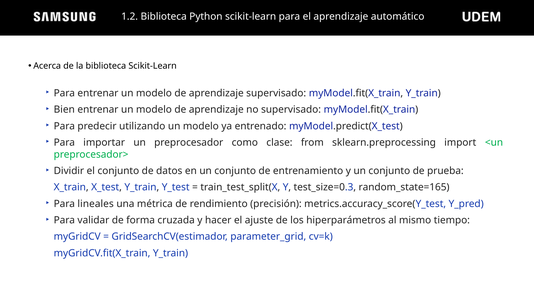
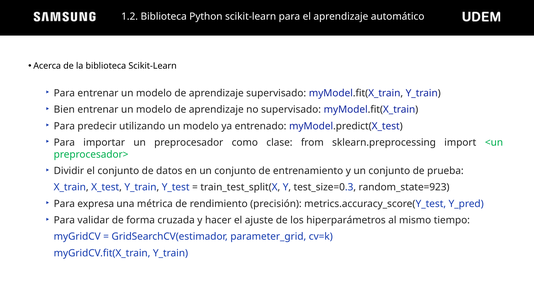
random_state=165: random_state=165 -> random_state=923 (404, 188)
lineales: lineales -> expresa (96, 204)
